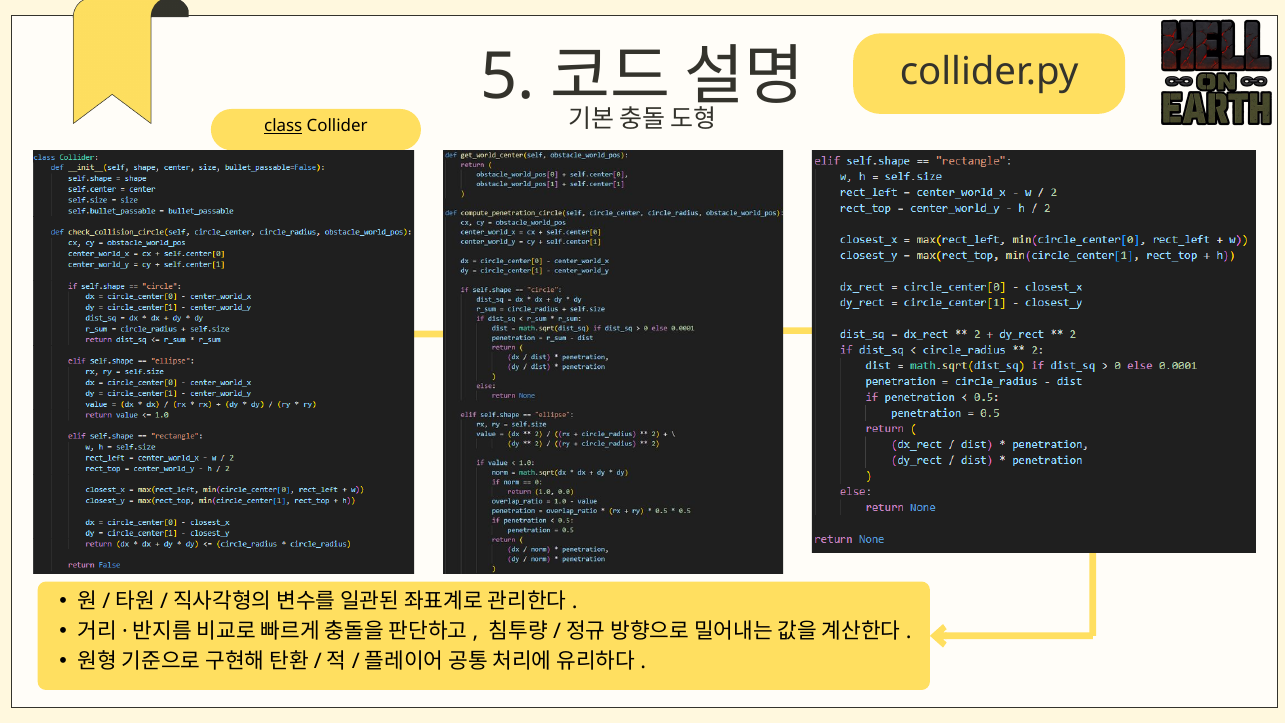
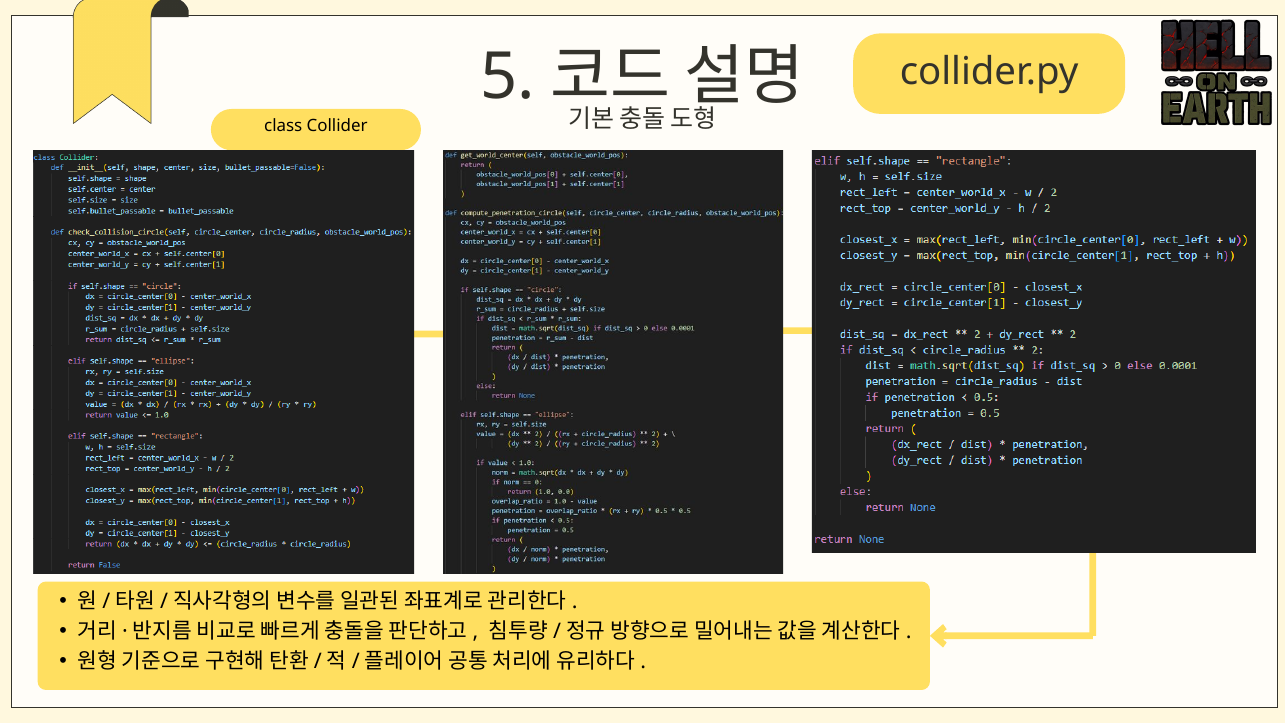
class underline: present -> none (283, 126)
